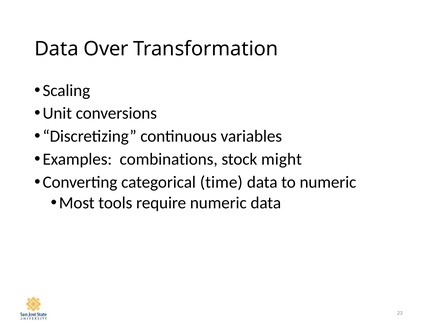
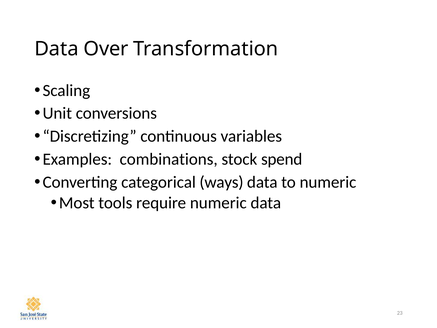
might: might -> spend (282, 159)
time: time -> ways (221, 182)
